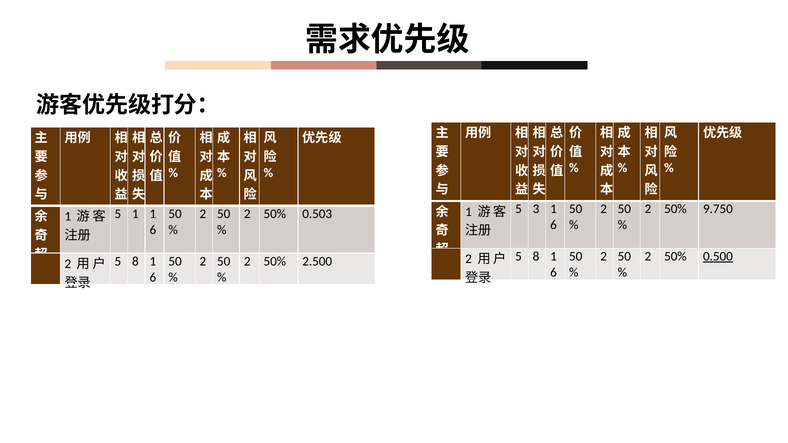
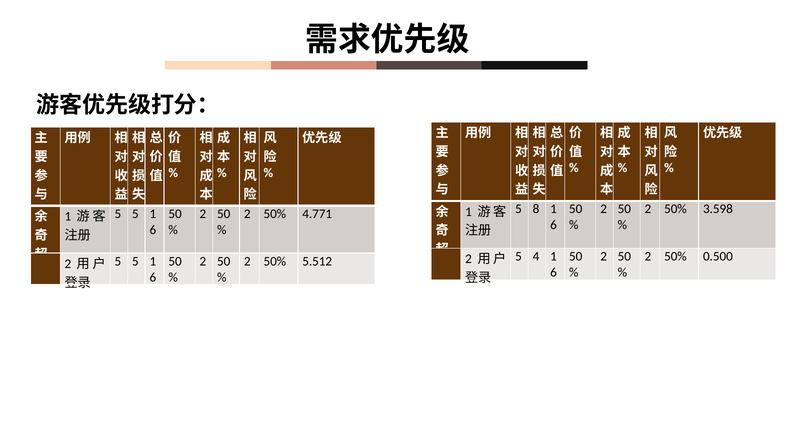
3: 3 -> 8 (536, 209)
9.750: 9.750 -> 3.598 (718, 209)
1: 1 -> 5 (135, 214)
0.503: 0.503 -> 4.771 (317, 214)
8: 8 -> 4 (536, 256)
0.500 underline: present -> none (718, 256)
8: 8 -> 5 (135, 261)
2.500: 2.500 -> 5.512 (317, 261)
